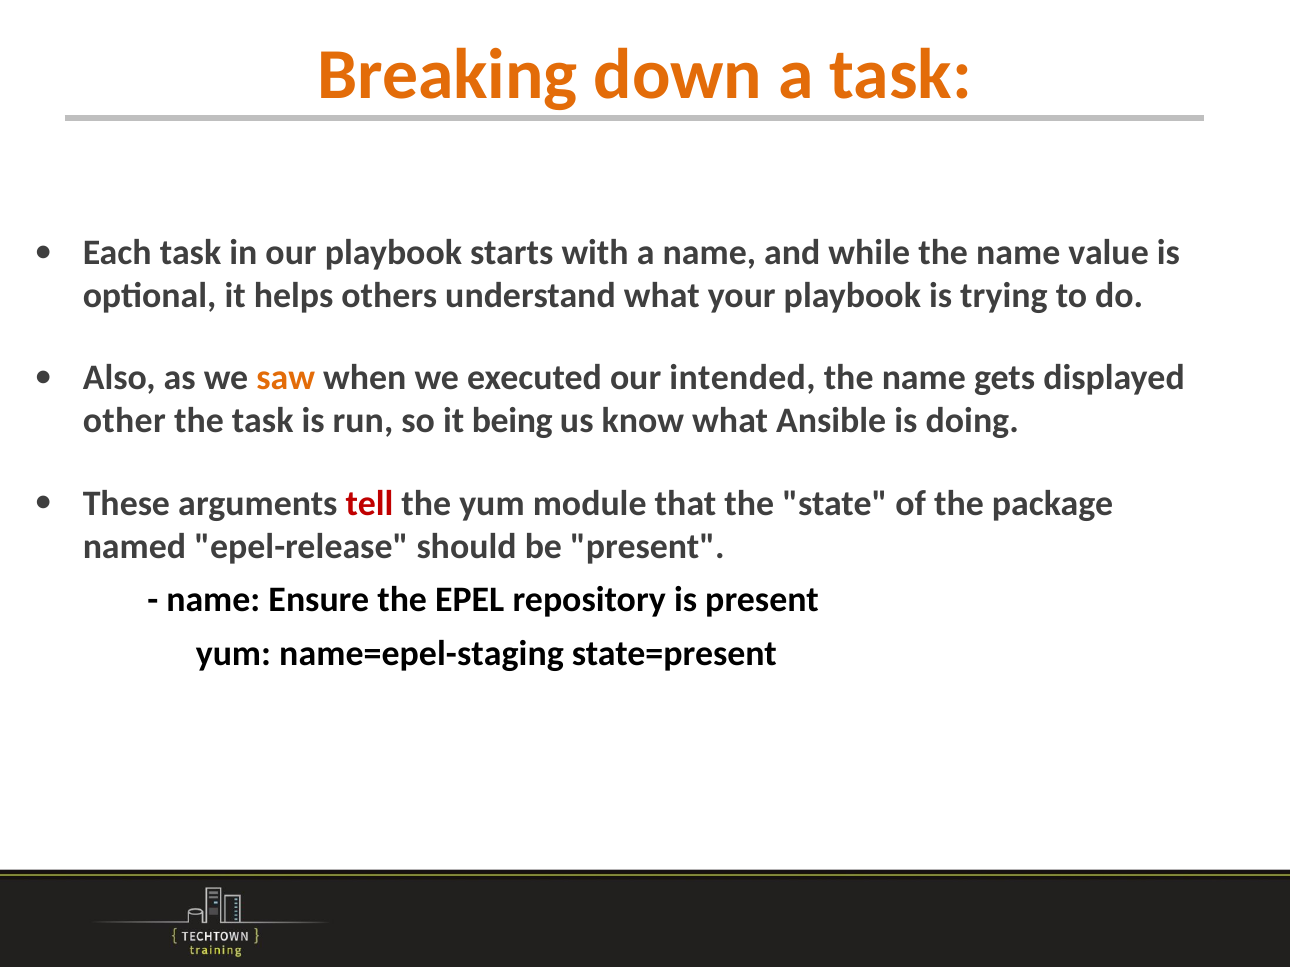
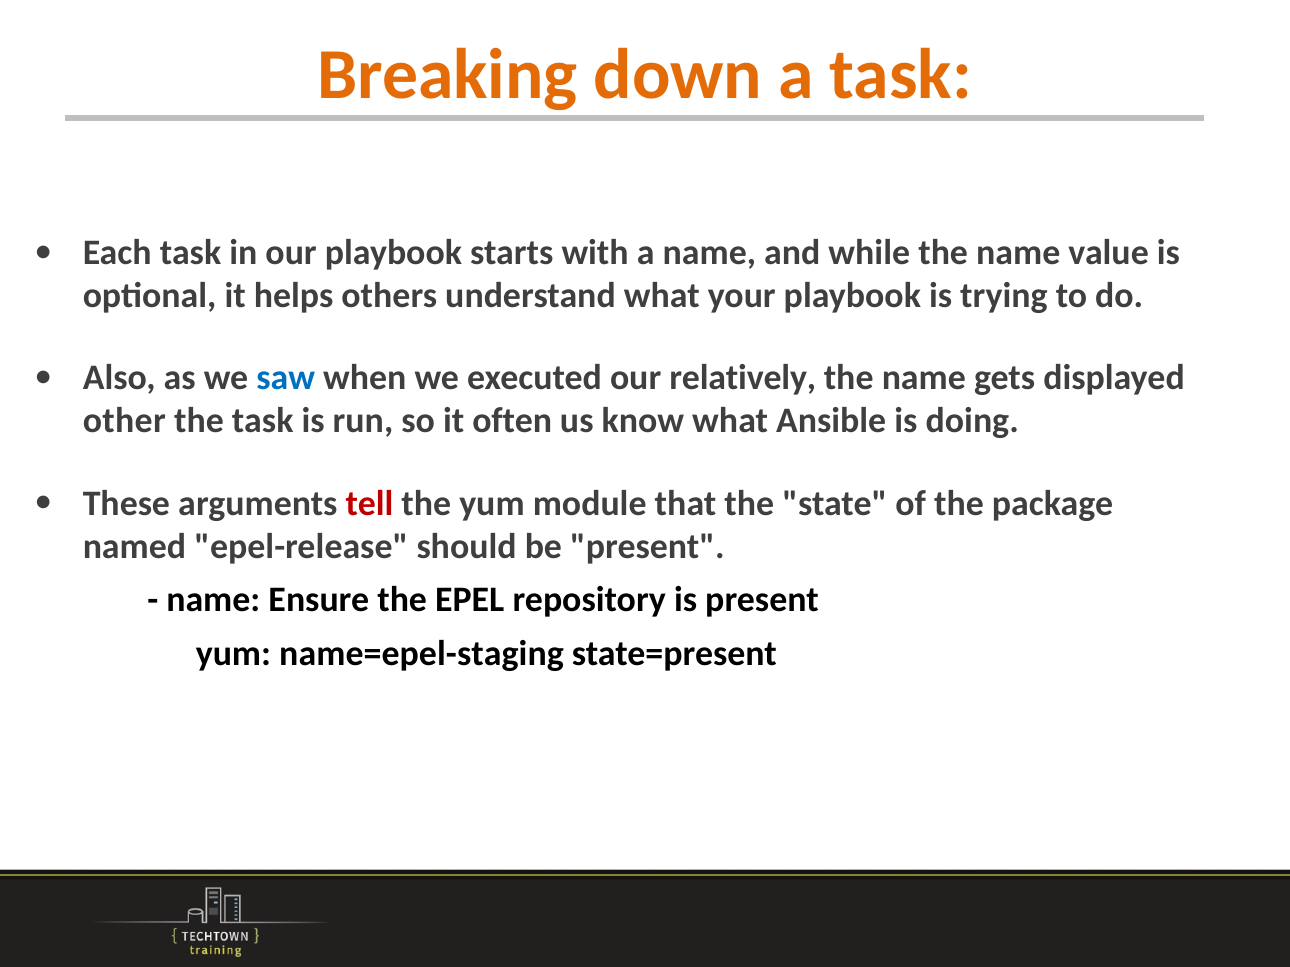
saw colour: orange -> blue (286, 378)
intended: intended -> relatively (743, 378)
being: being -> often (512, 421)
